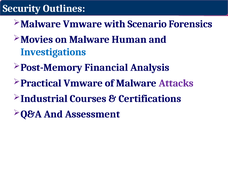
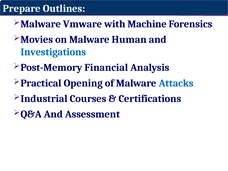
Security: Security -> Prepare (22, 8)
Scenario: Scenario -> Machine (147, 24)
Vmware: Vmware -> Opening (83, 83)
Attacks colour: purple -> blue (176, 83)
